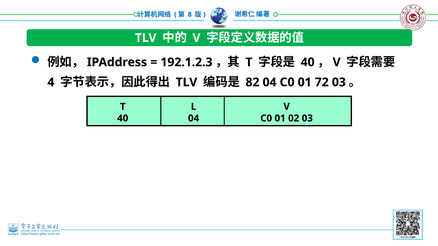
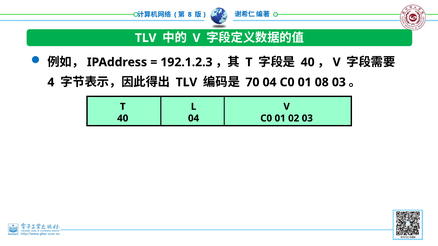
82: 82 -> 70 (252, 82)
72: 72 -> 08 (322, 82)
